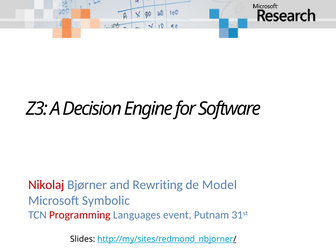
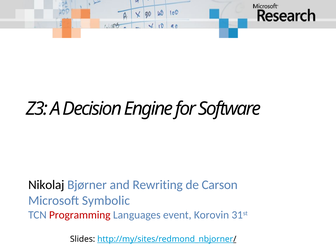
Nikolaj colour: red -> black (46, 185)
Model: Model -> Carson (220, 185)
Putnam: Putnam -> Korovin (211, 215)
